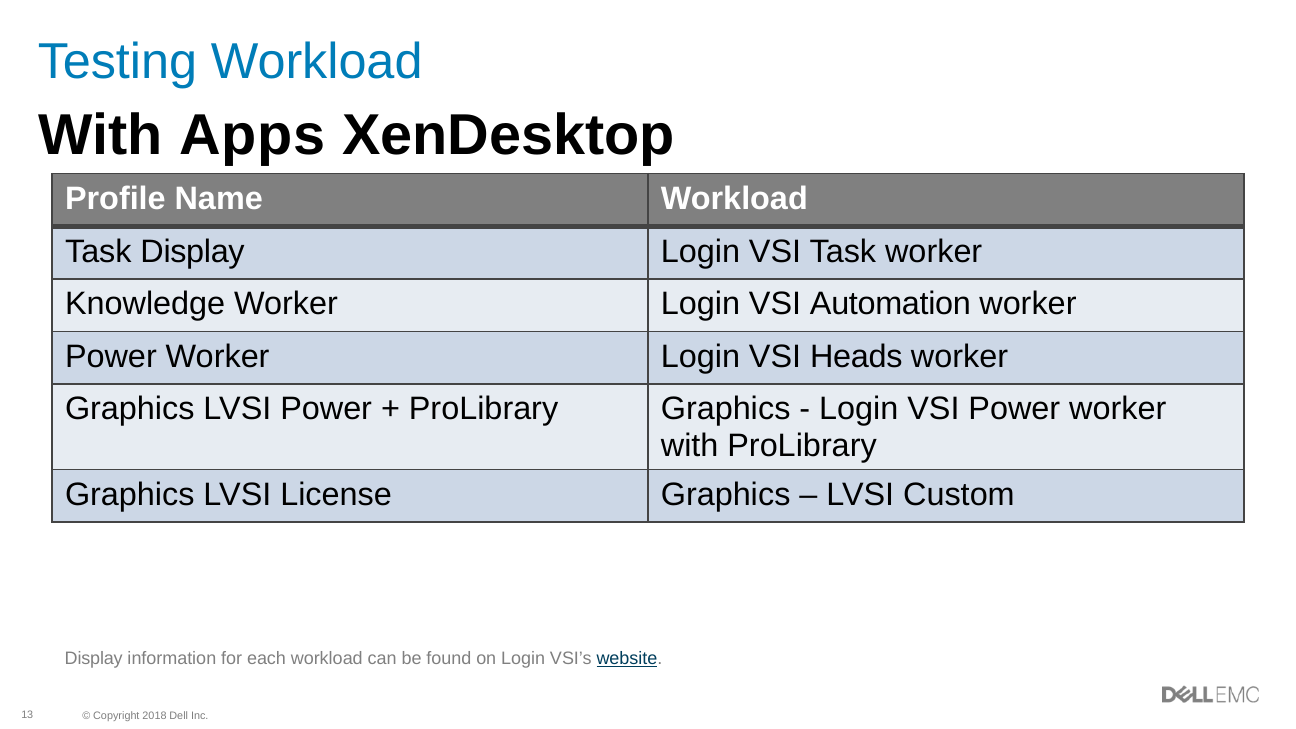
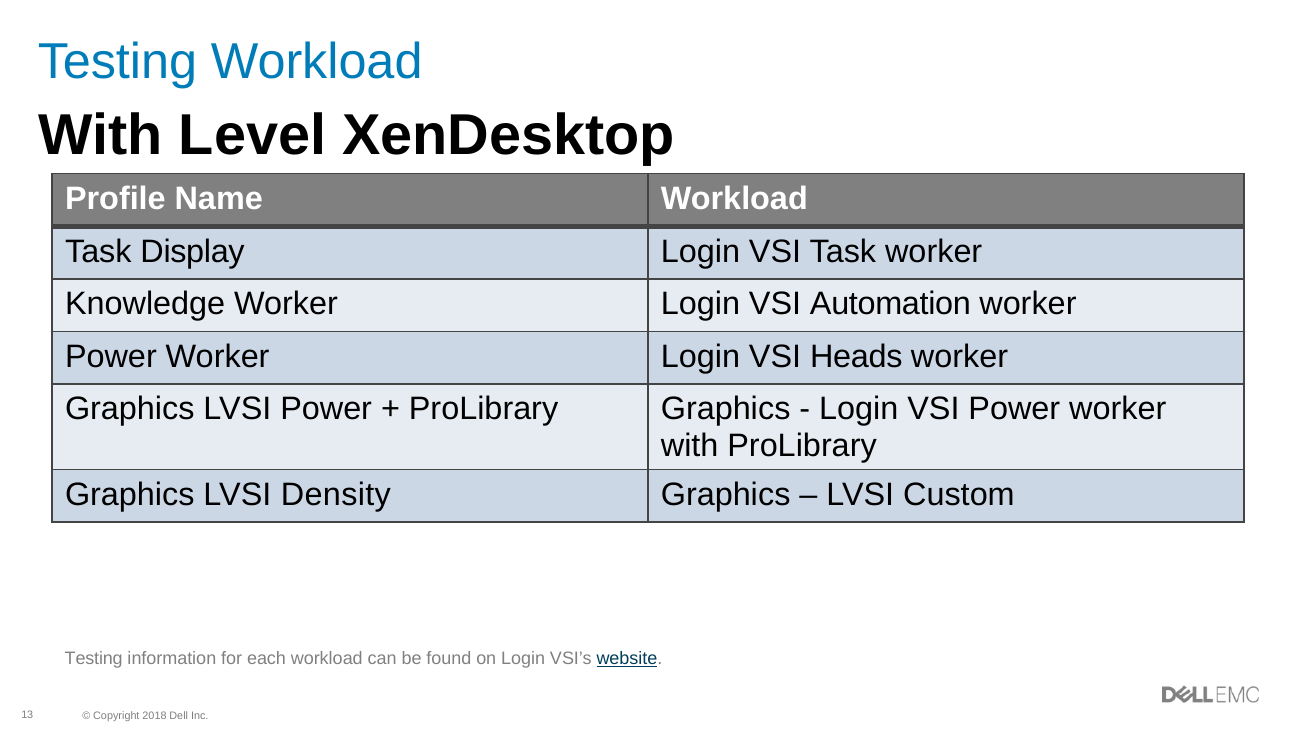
Apps: Apps -> Level (253, 136)
License: License -> Density (336, 495)
Display: Display -> Testing (94, 659)
